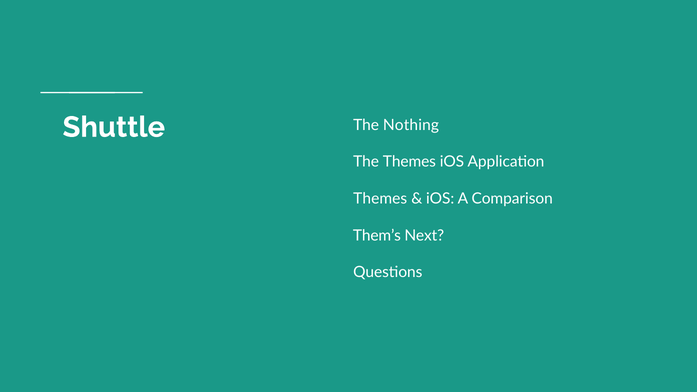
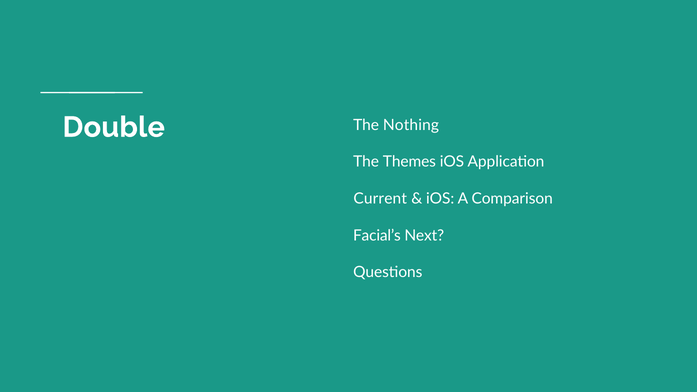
Shuttle: Shuttle -> Double (114, 127)
Themes: Themes -> Current (380, 199)
Them’s: Them’s -> Facial’s (377, 235)
